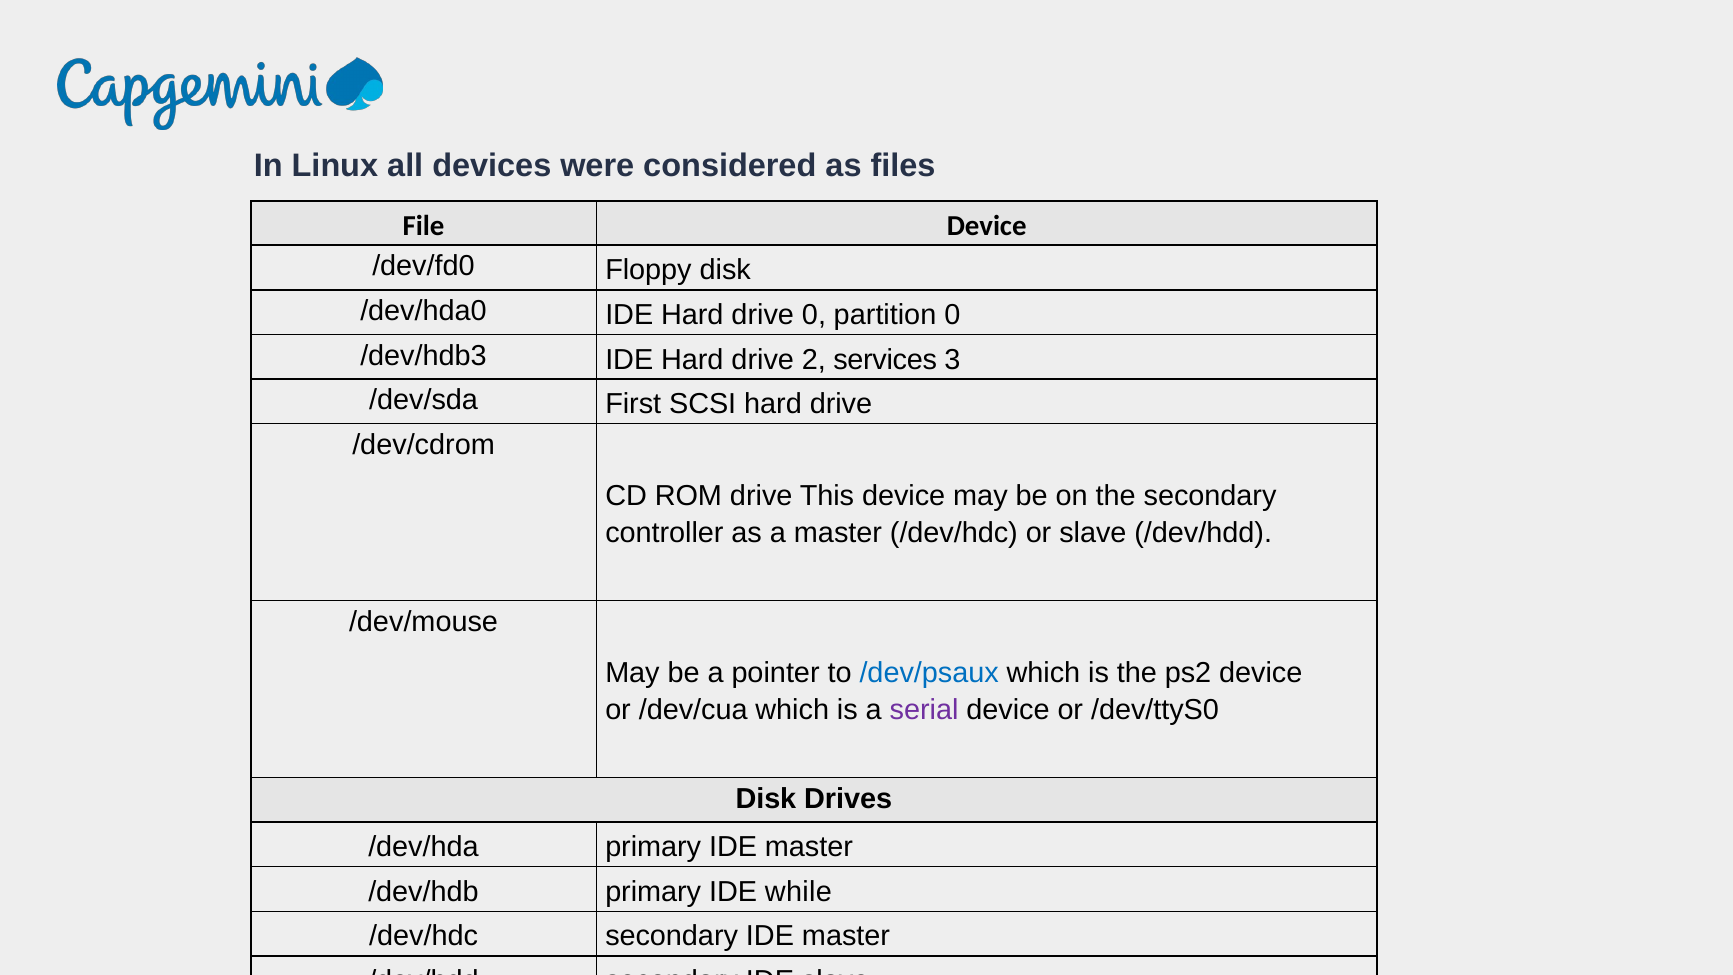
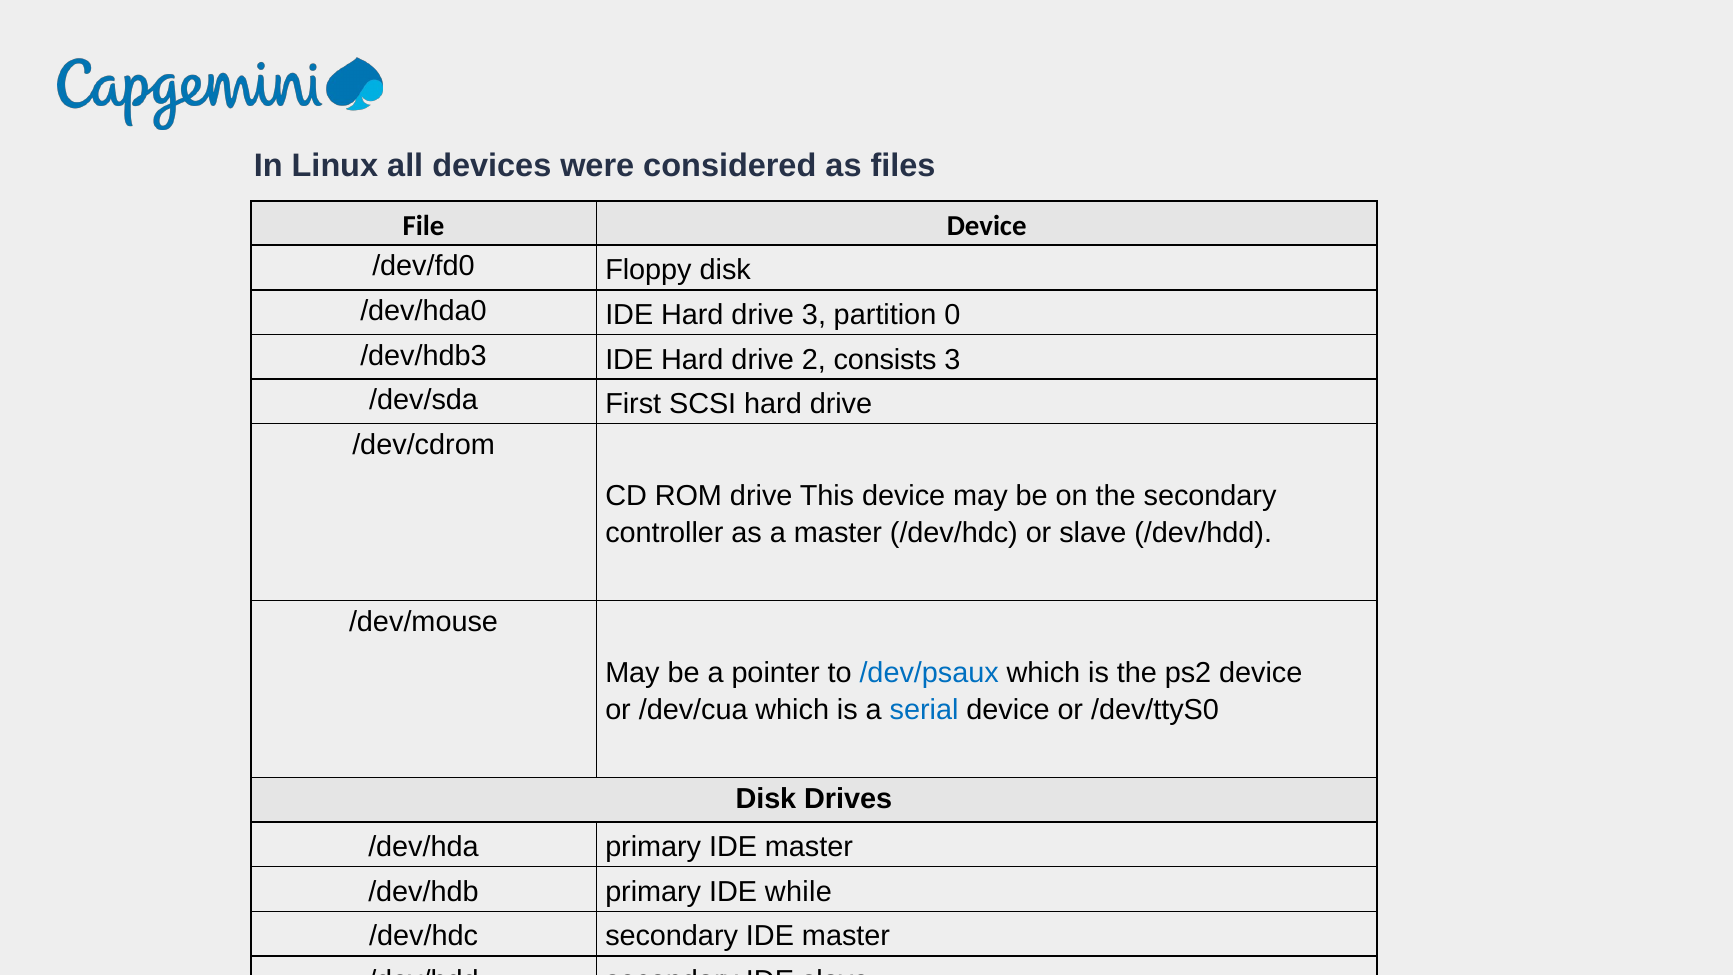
drive 0: 0 -> 3 (814, 315)
services: services -> consists (885, 359)
serial colour: purple -> blue (924, 710)
